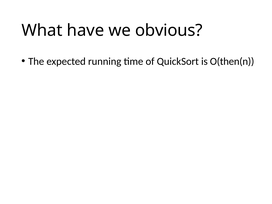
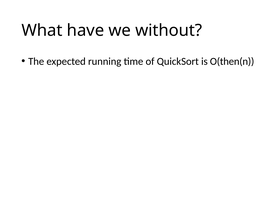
obvious: obvious -> without (169, 30)
